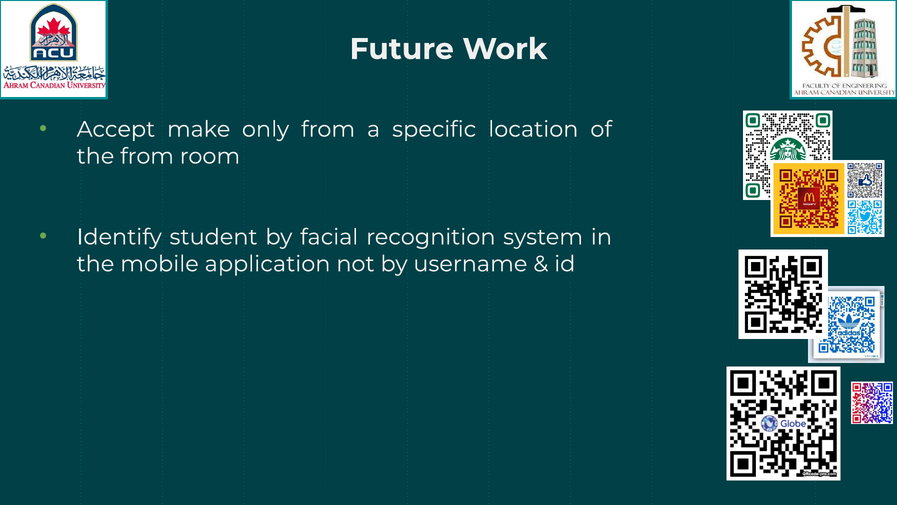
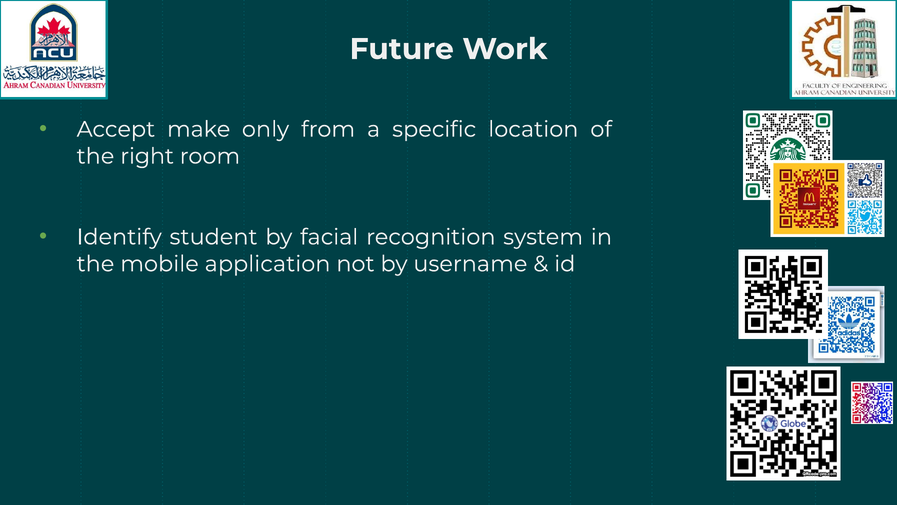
the from: from -> right (147, 156)
